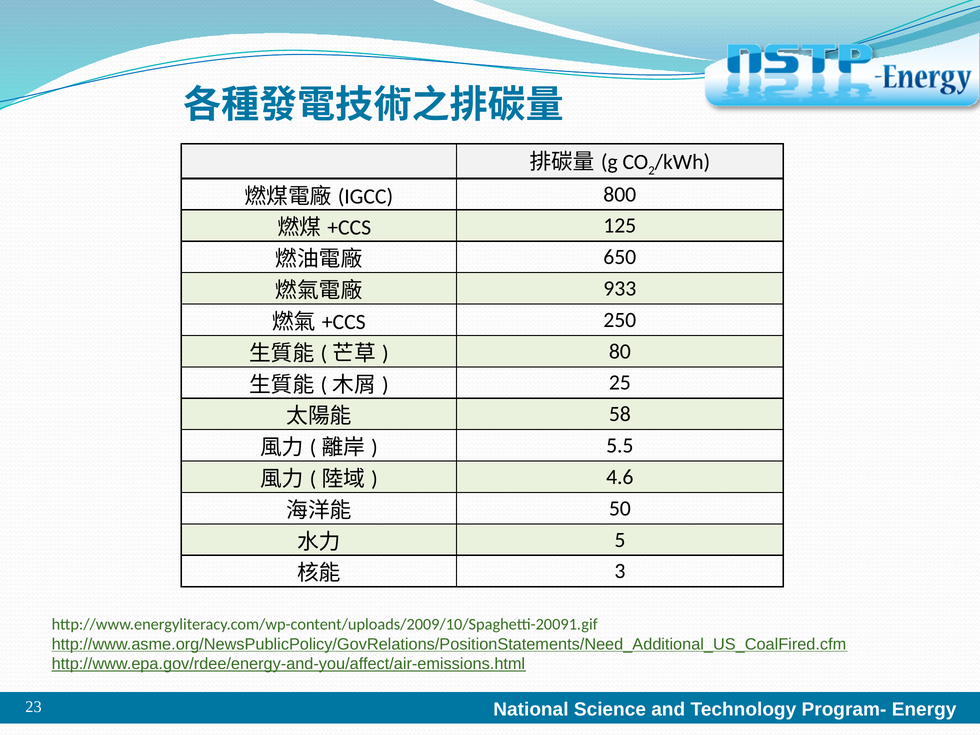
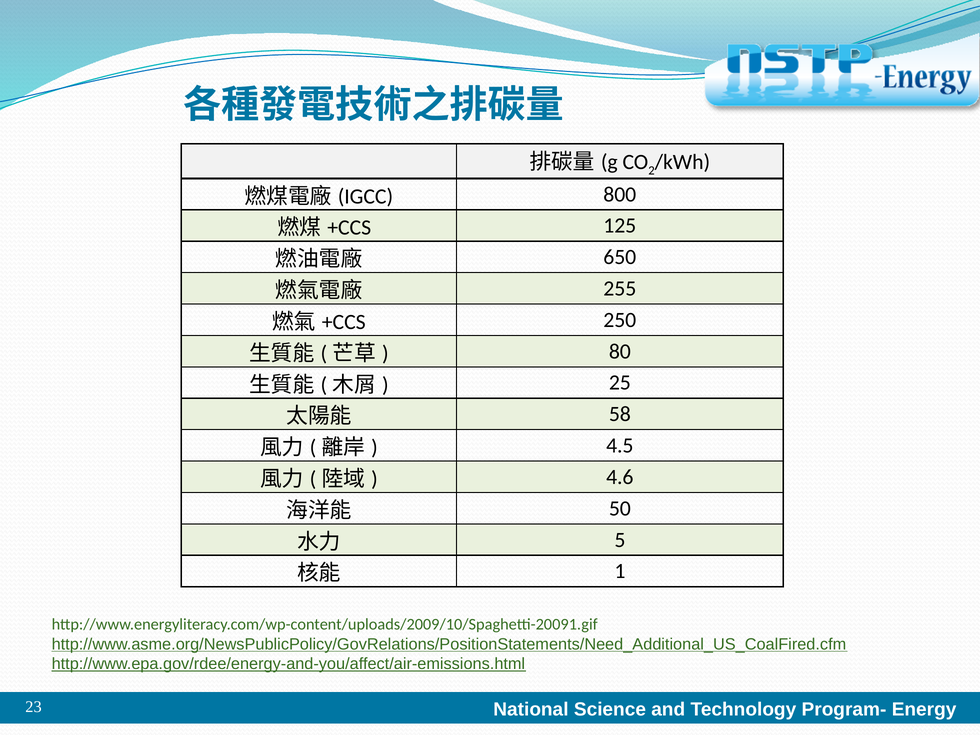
933: 933 -> 255 (620, 289)
5.5: 5.5 -> 4.5 (620, 446)
3: 3 -> 1 (620, 571)
